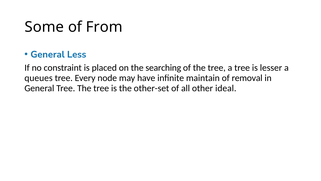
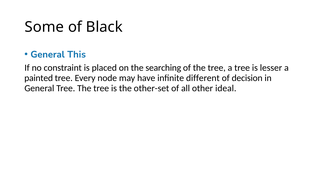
From: From -> Black (104, 27)
Less: Less -> This (77, 54)
queues: queues -> painted (39, 78)
maintain: maintain -> different (203, 78)
removal: removal -> decision (247, 78)
